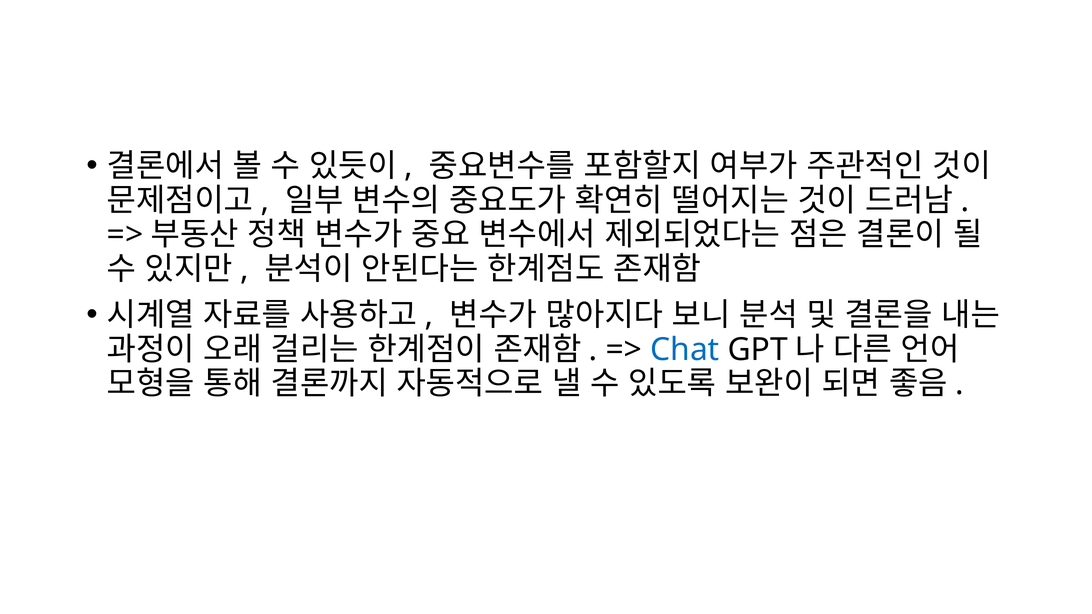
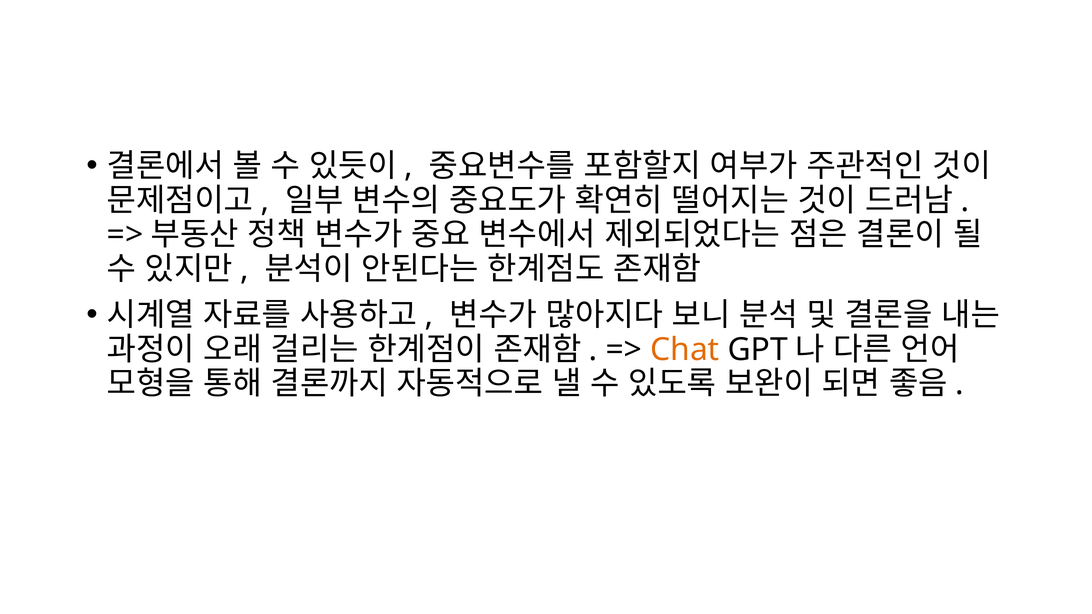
Chat colour: blue -> orange (685, 350)
